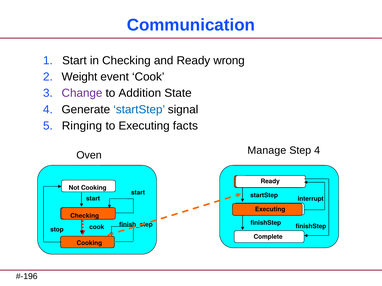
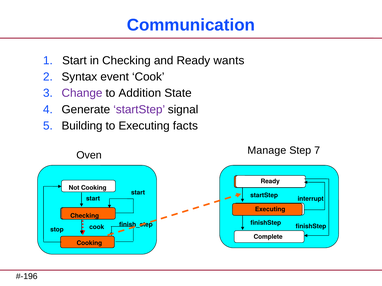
wrong: wrong -> wants (229, 61)
Weight: Weight -> Syntax (79, 77)
startStep colour: blue -> purple (139, 110)
Ringing: Ringing -> Building (82, 126)
Step 4: 4 -> 7 (317, 151)
